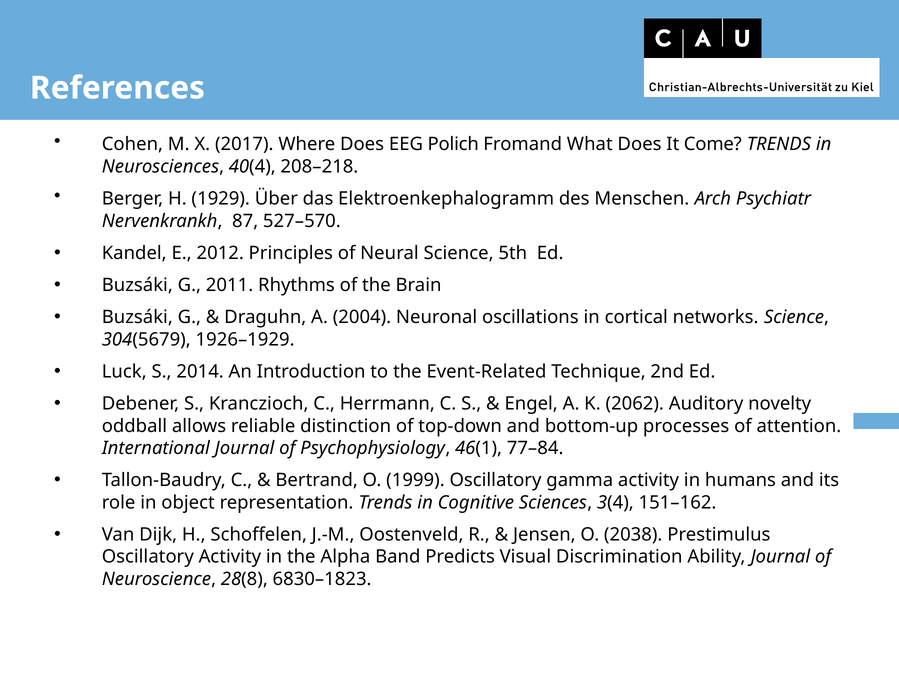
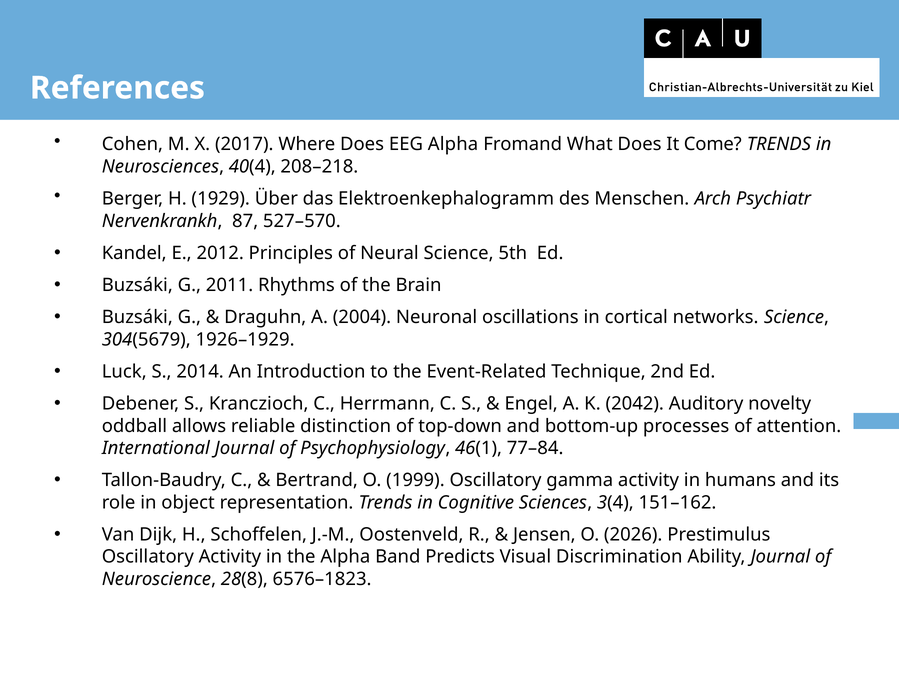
EEG Polich: Polich -> Alpha (453, 144)
2062: 2062 -> 2042 (635, 404)
2038: 2038 -> 2026 (633, 535)
6830–1823: 6830–1823 -> 6576–1823 (322, 579)
